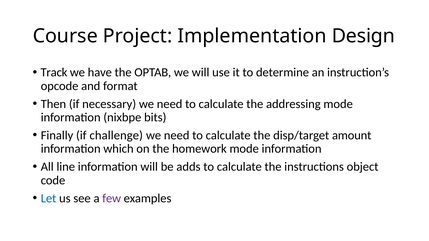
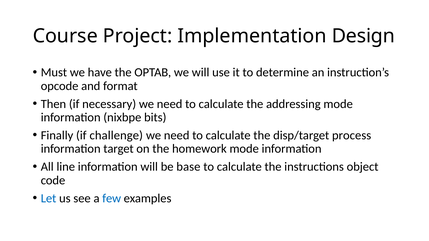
Track: Track -> Must (54, 73)
amount: amount -> process (352, 136)
which: which -> target (119, 149)
adds: adds -> base (188, 167)
few colour: purple -> blue (112, 199)
